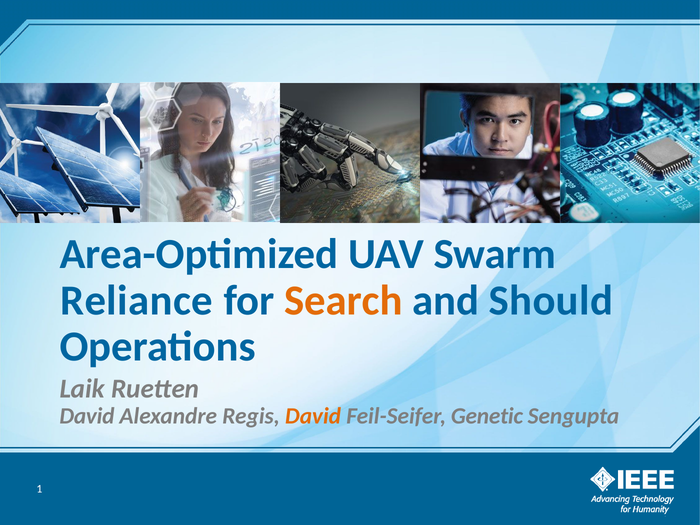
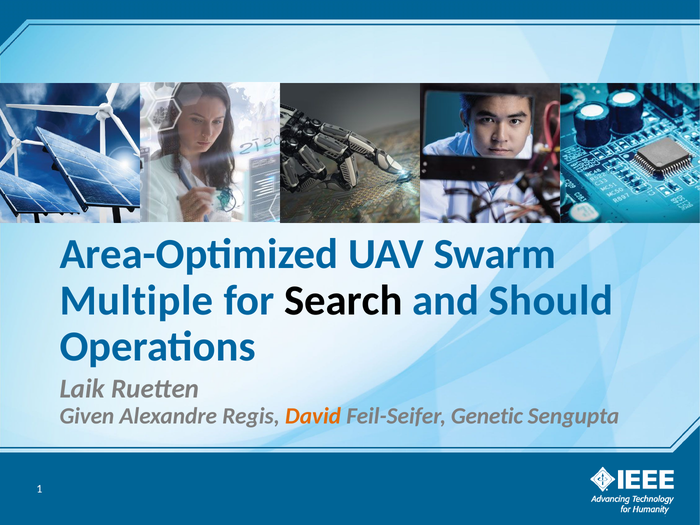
Reliance: Reliance -> Multiple (136, 300)
Search colour: orange -> black (344, 300)
David: David -> Given (87, 416)
